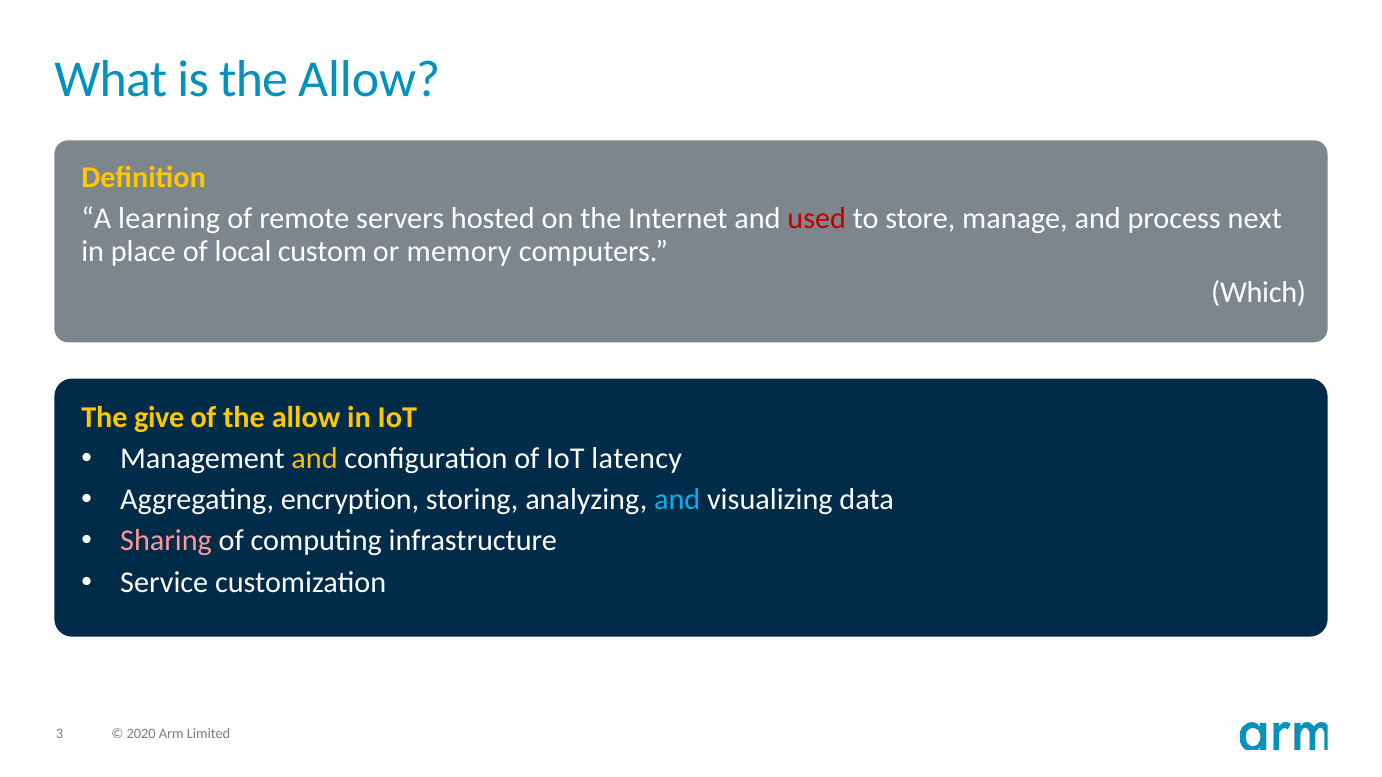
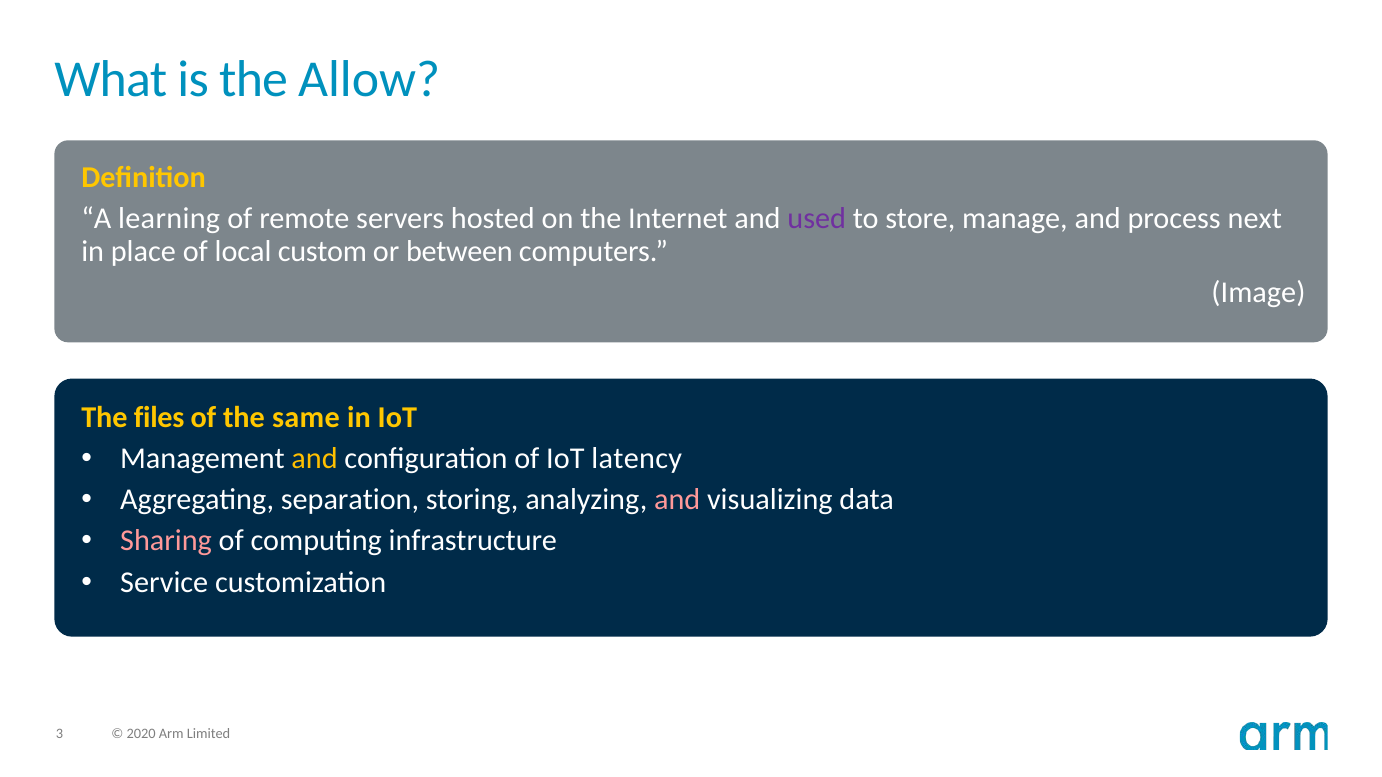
used colour: red -> purple (817, 219)
memory: memory -> between (459, 251)
Which: Which -> Image (1258, 293)
give: give -> files (159, 417)
of the allow: allow -> same (306, 417)
encryption: encryption -> separation (350, 500)
and colour: light blue -> pink (677, 500)
